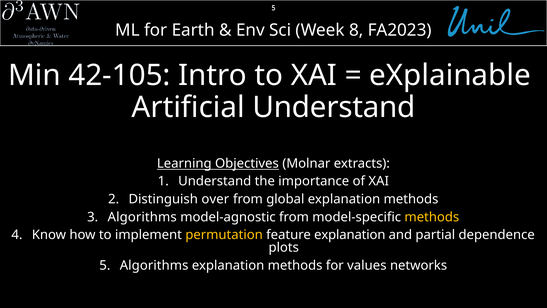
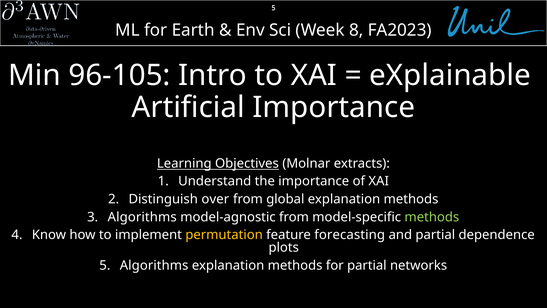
42-105: 42-105 -> 96-105 (120, 75)
Artificial Understand: Understand -> Importance (334, 107)
methods colour: yellow -> light green (432, 217)
feature explanation: explanation -> forecasting (350, 235)
for values: values -> partial (367, 265)
